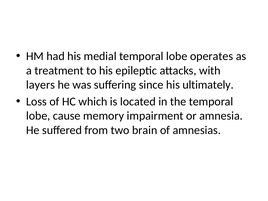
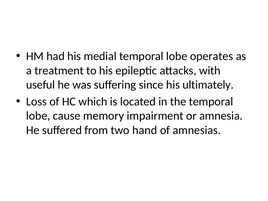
layers: layers -> useful (41, 85)
brain: brain -> hand (145, 130)
